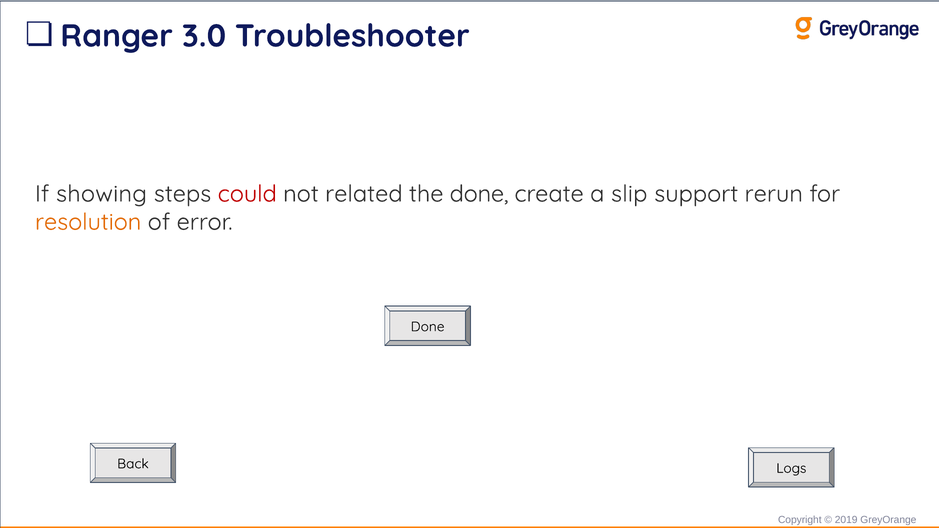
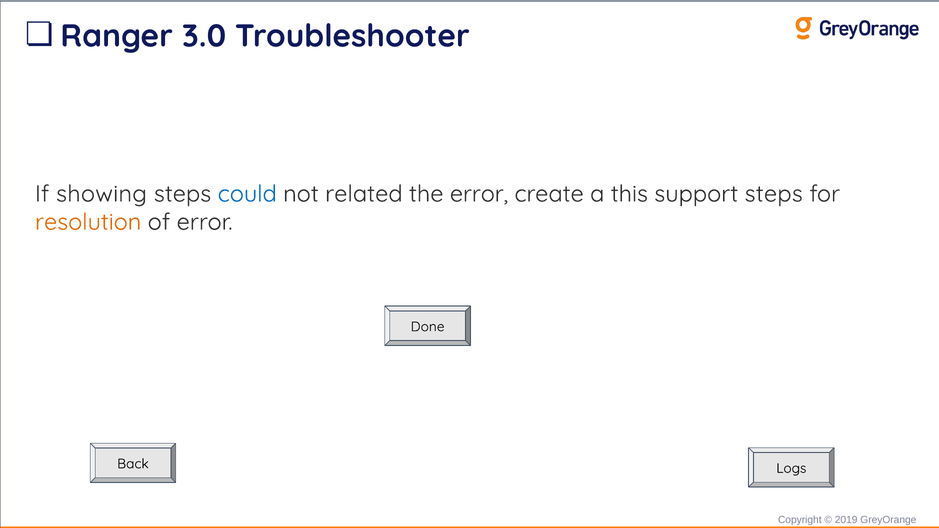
could colour: red -> blue (247, 194)
the done: done -> error (479, 194)
slip: slip -> this (629, 194)
support rerun: rerun -> steps (774, 194)
